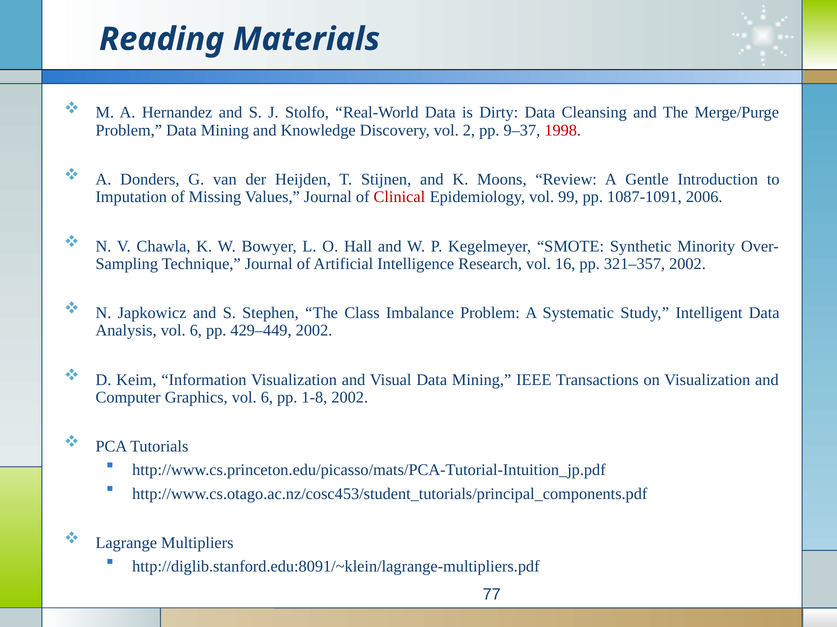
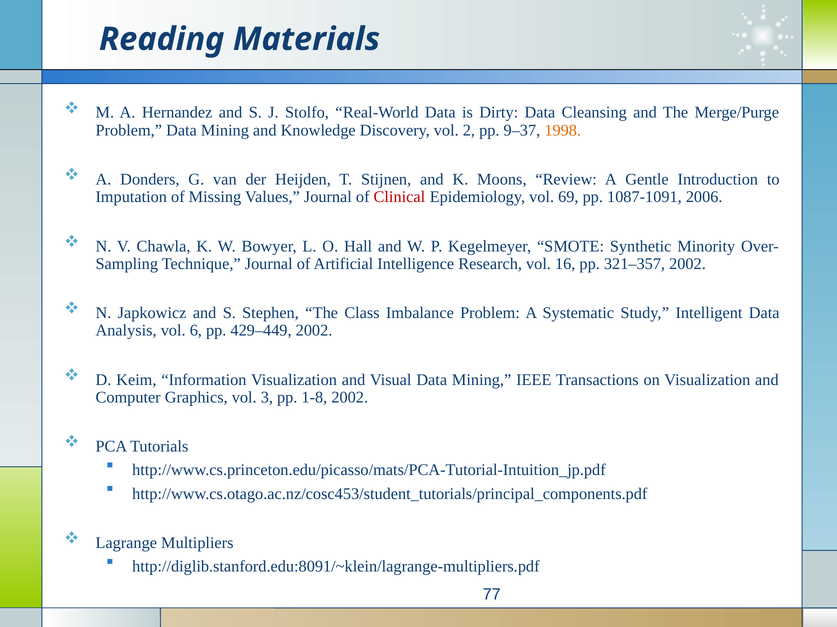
1998 colour: red -> orange (563, 130)
99: 99 -> 69 (568, 197)
Graphics vol 6: 6 -> 3 (267, 398)
